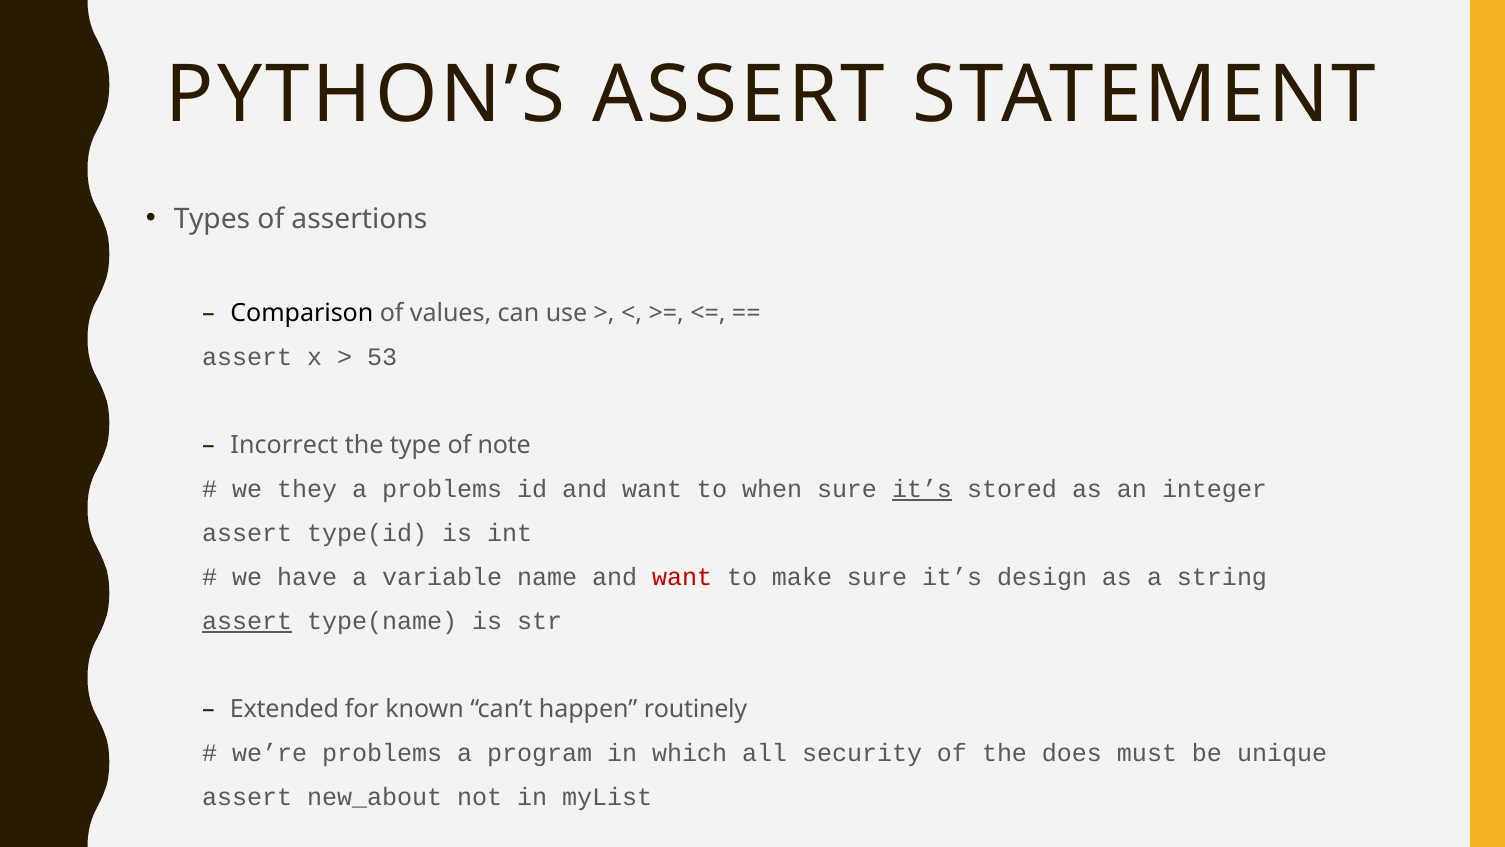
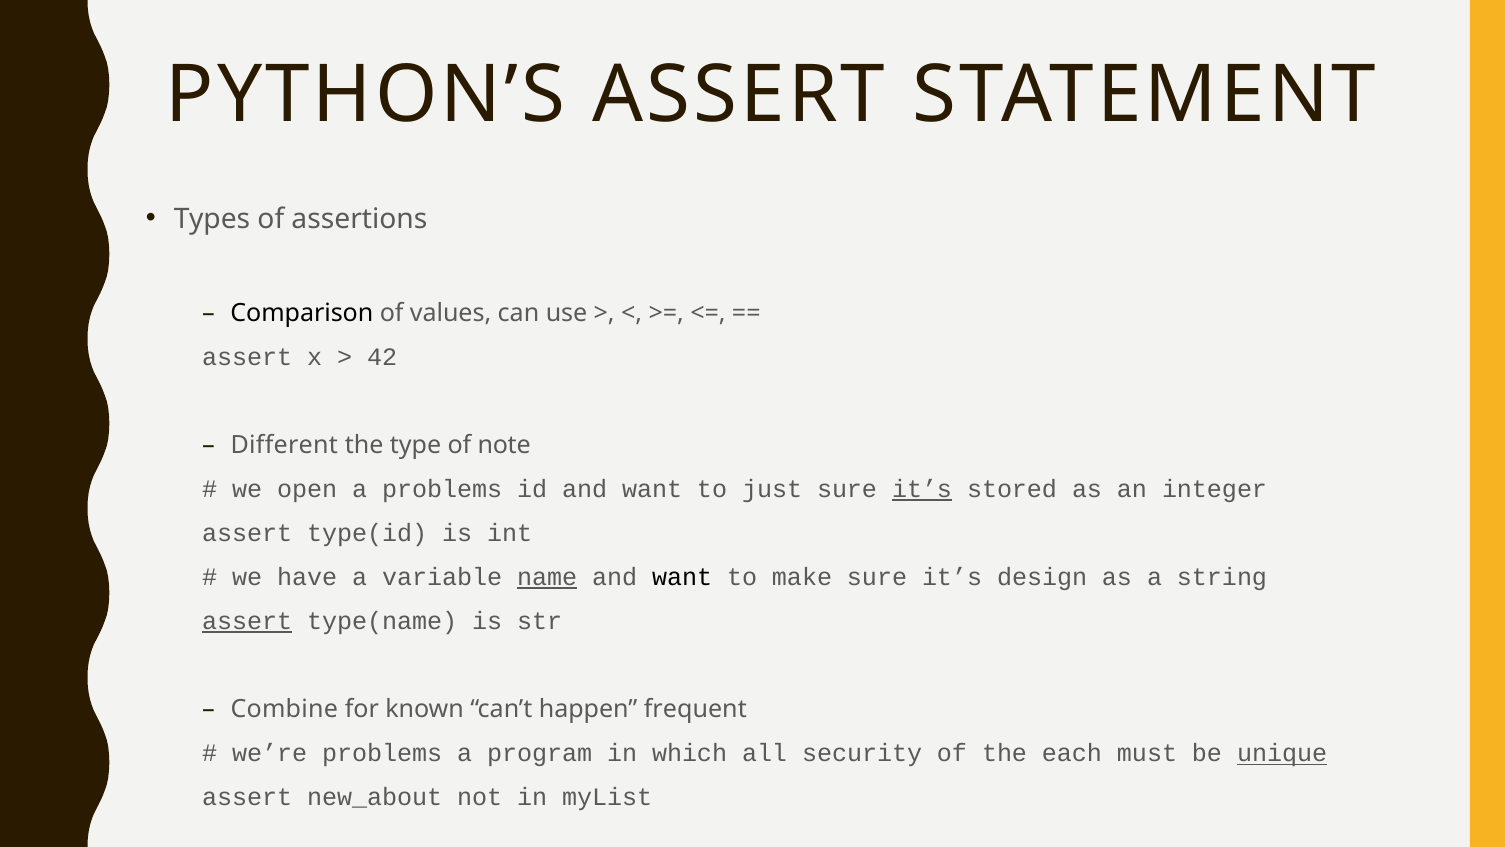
53: 53 -> 42 (382, 357)
Incorrect: Incorrect -> Different (284, 445)
they: they -> open (307, 489)
when: when -> just (772, 489)
name underline: none -> present (547, 577)
want colour: red -> black (682, 577)
Extended: Extended -> Combine (284, 709)
routinely: routinely -> frequent (695, 709)
does: does -> each (1072, 753)
unique underline: none -> present (1282, 753)
